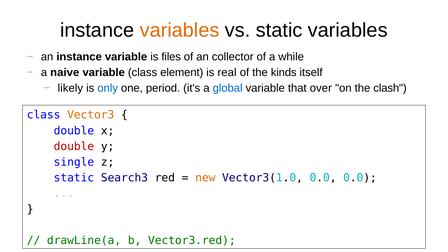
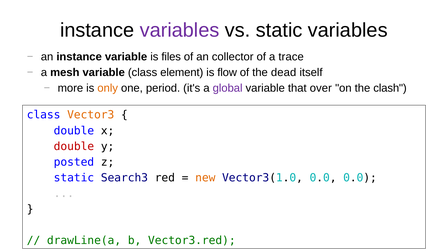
variables colour: orange -> purple (180, 30)
while: while -> trace (291, 57)
naive: naive -> mesh (65, 73)
real: real -> flow (227, 73)
kinds: kinds -> dead (284, 73)
likely: likely -> more (70, 88)
only colour: blue -> orange (108, 88)
global colour: blue -> purple (228, 88)
single: single -> posted (74, 162)
